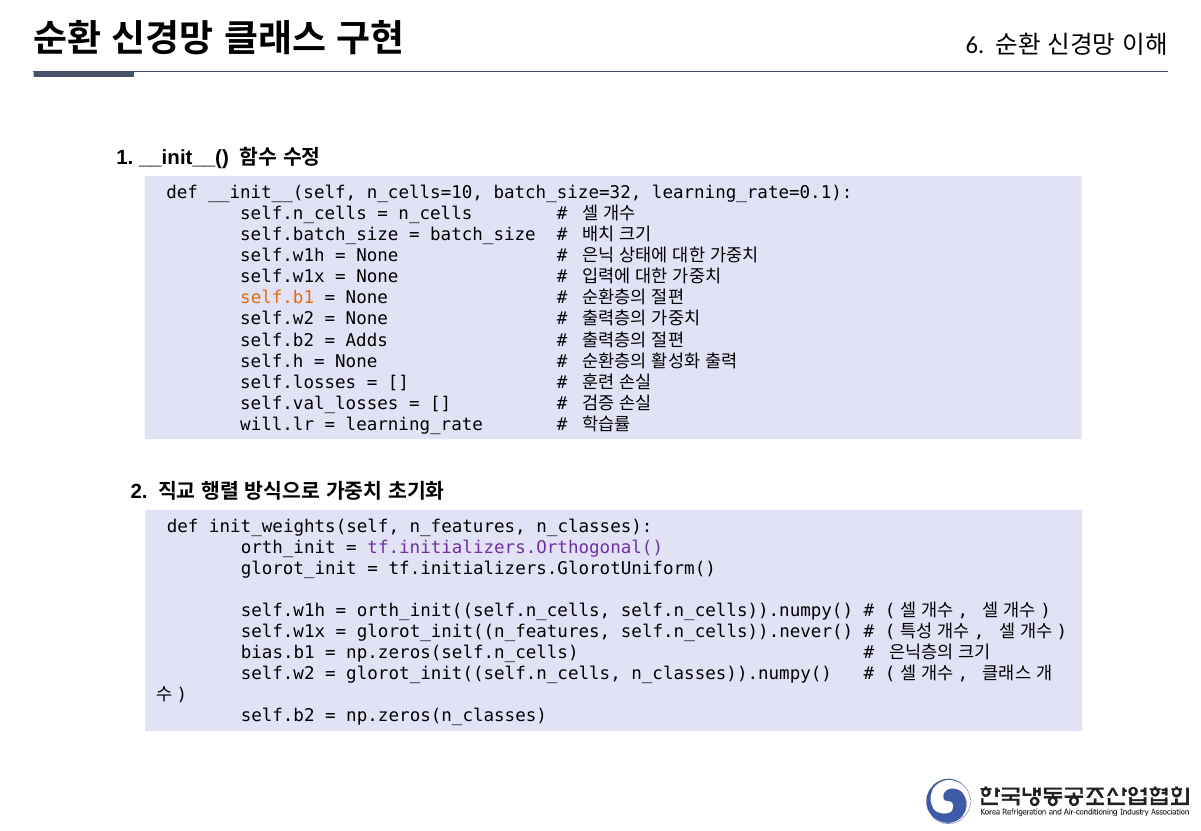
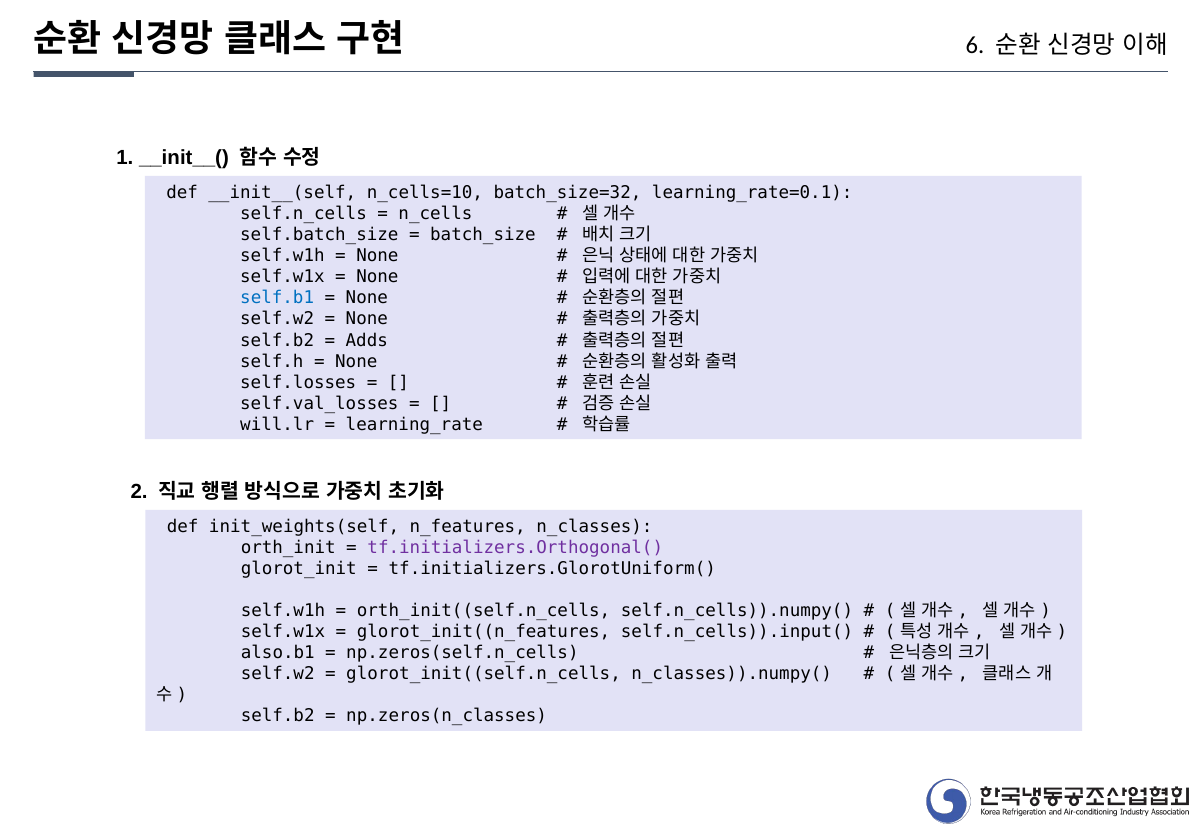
self.b1 colour: orange -> blue (277, 298)
self.n_cells)).never(: self.n_cells)).never( -> self.n_cells)).input( (737, 632)
bias.b1: bias.b1 -> also.b1 (278, 653)
